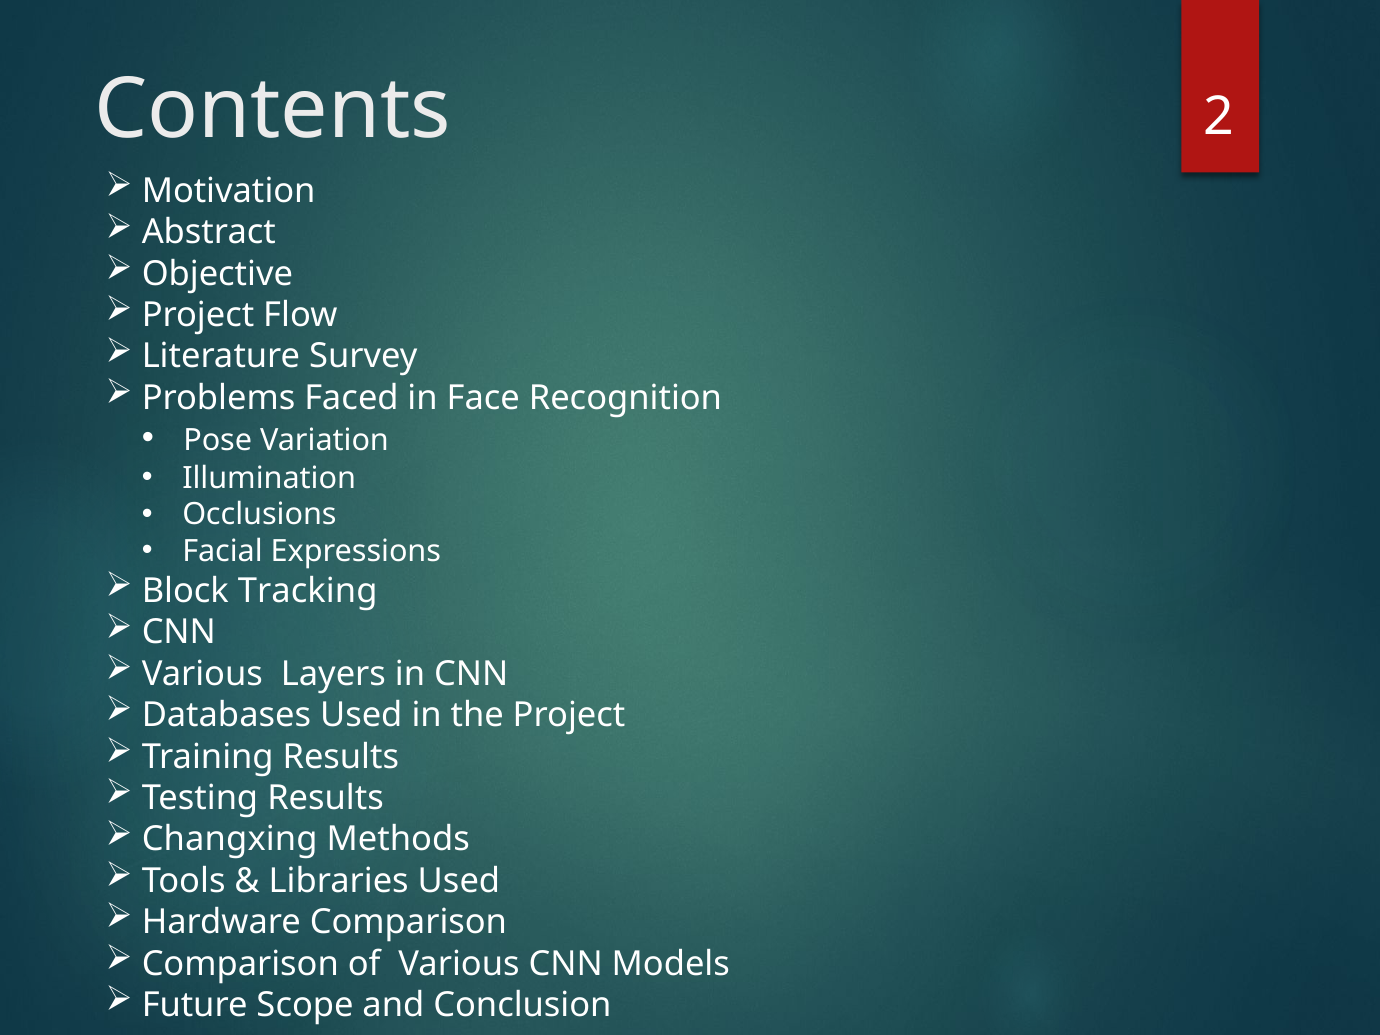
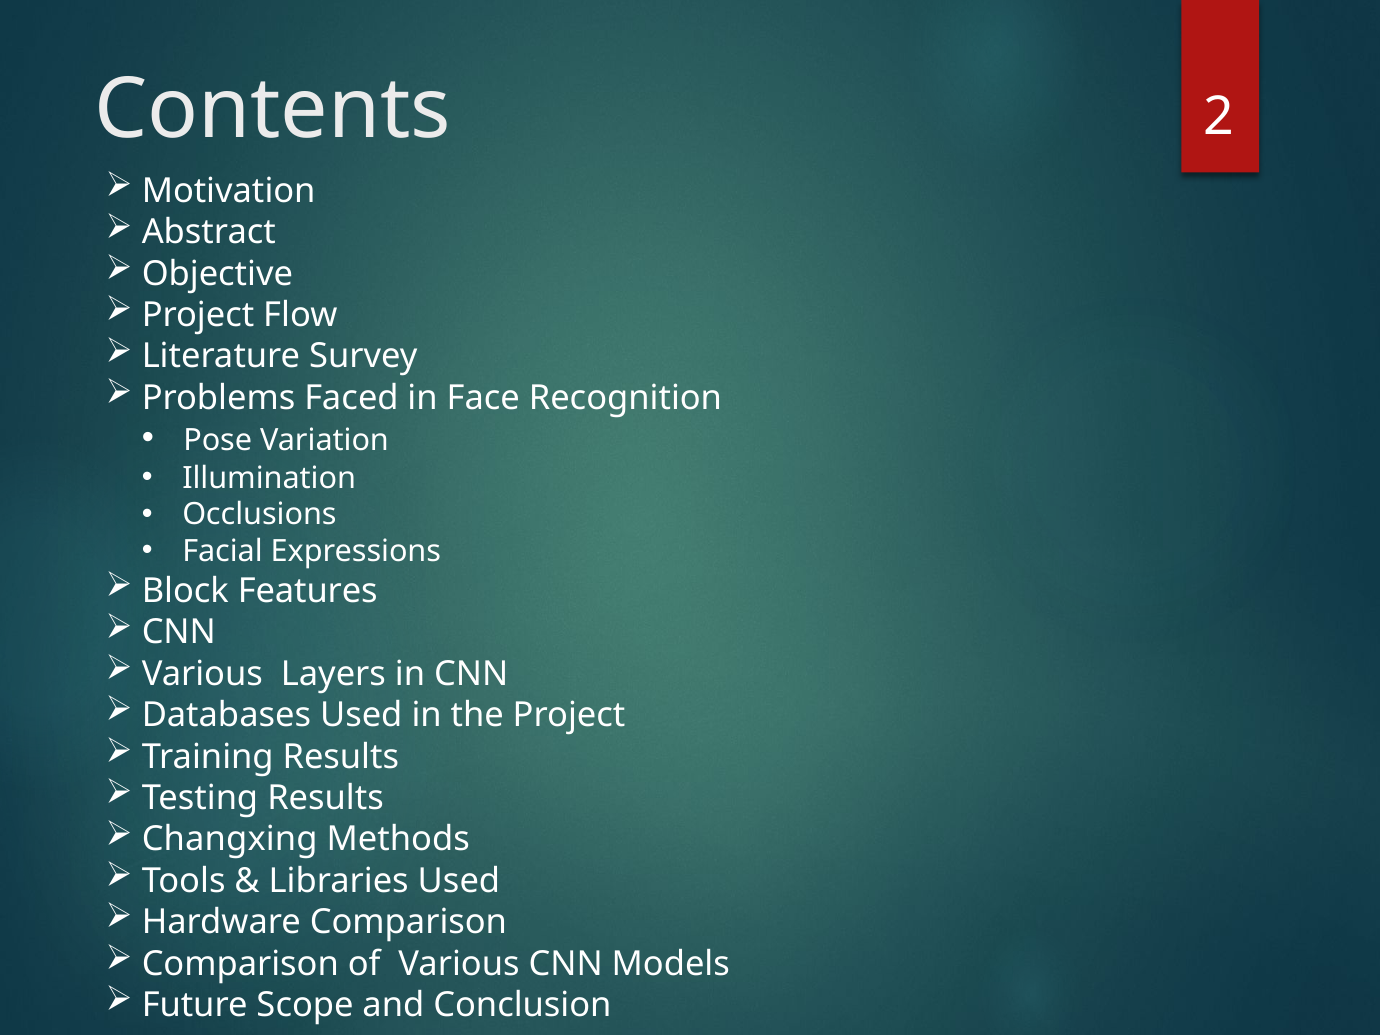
Tracking: Tracking -> Features (308, 591)
